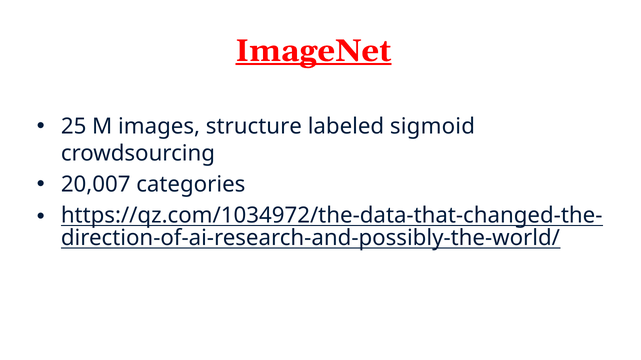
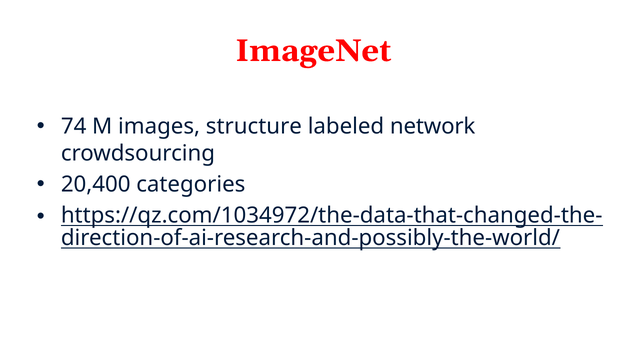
ImageNet underline: present -> none (313, 51)
25: 25 -> 74 (74, 127)
sigmoid: sigmoid -> network (433, 127)
20,007: 20,007 -> 20,400 (96, 185)
